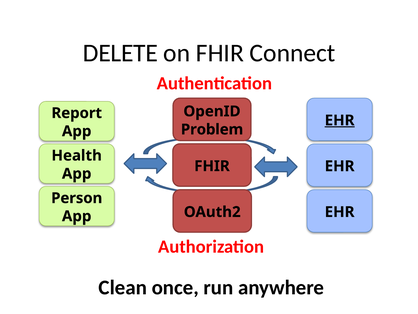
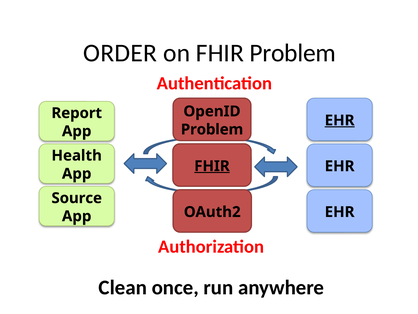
DELETE: DELETE -> ORDER (120, 53)
FHIR Connect: Connect -> Problem (293, 53)
FHIR underline: none -> present (212, 166)
Person: Person -> Source (77, 198)
